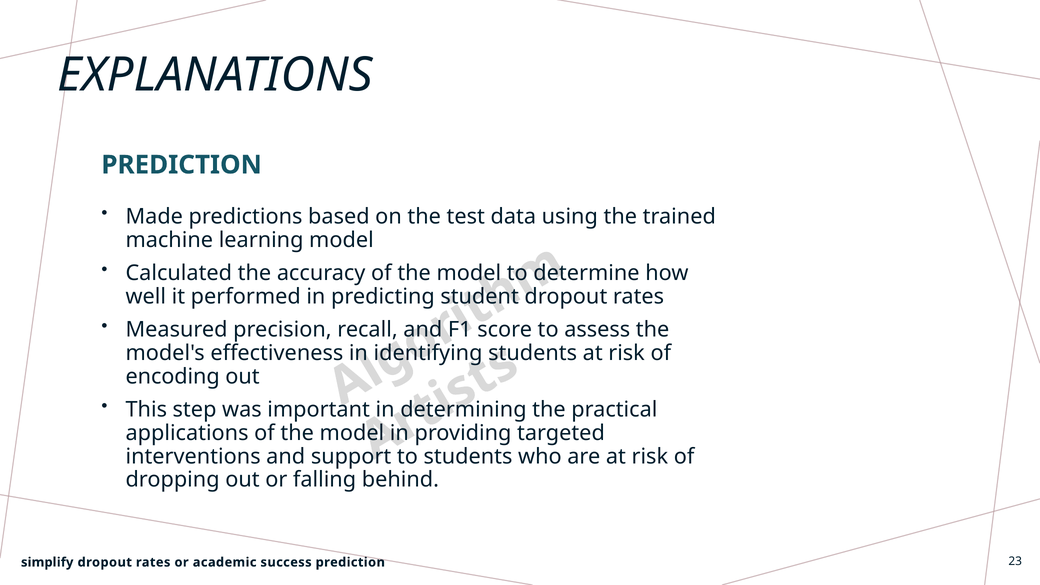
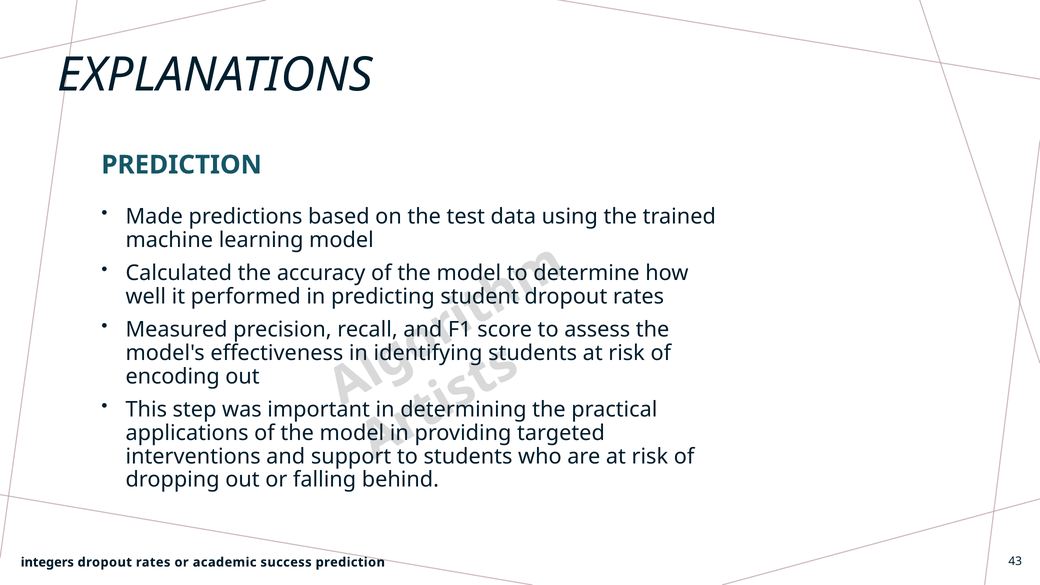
simplify: simplify -> integers (47, 562)
23: 23 -> 43 (1015, 561)
